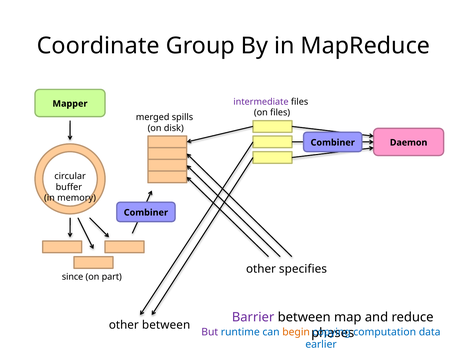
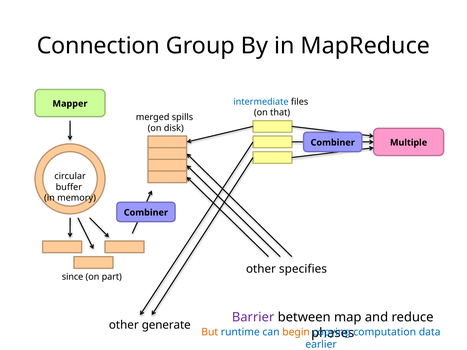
Coordinate: Coordinate -> Connection (98, 46)
intermediate colour: purple -> blue (261, 102)
on files: files -> that (280, 113)
Daemon: Daemon -> Multiple (409, 143)
other between: between -> generate (166, 325)
But colour: purple -> orange (210, 332)
